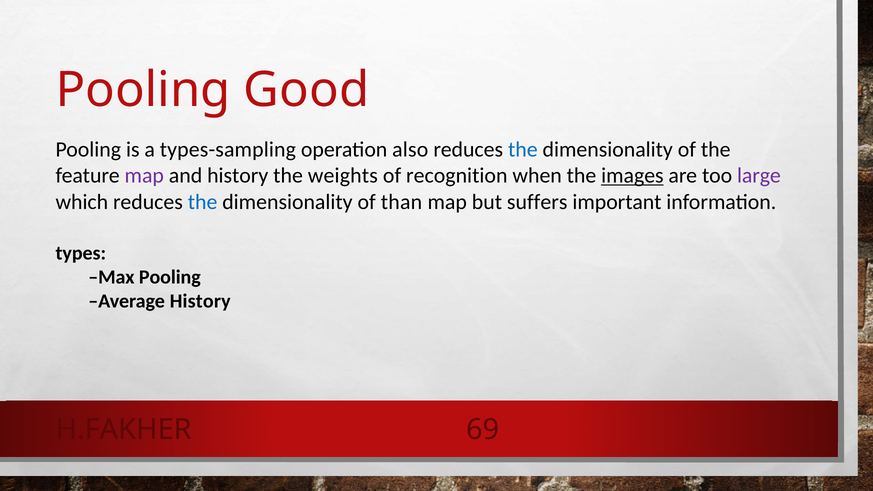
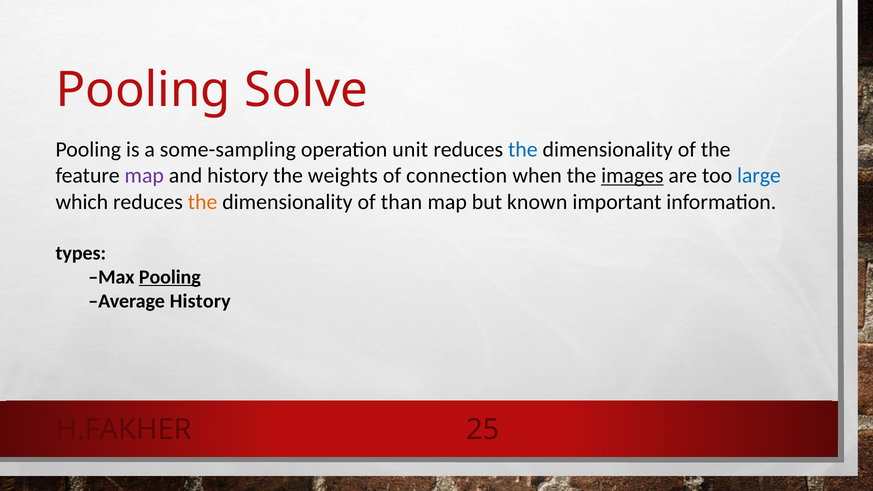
Good: Good -> Solve (306, 90)
types-sampling: types-sampling -> some-sampling (228, 149)
also: also -> unit (410, 149)
recognition: recognition -> connection (457, 176)
large colour: purple -> blue (759, 176)
the colour: blue -> orange (203, 202)
suffers: suffers -> known (537, 202)
Pooling underline: none -> present (170, 277)
69: 69 -> 25 (483, 430)
